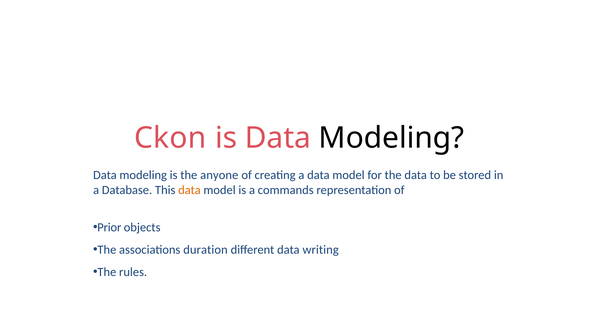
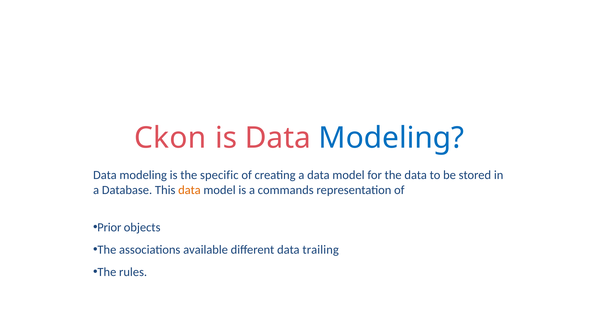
Modeling colour: black -> blue (391, 138)
anyone: anyone -> specific (219, 175)
duration: duration -> available (206, 250)
writing: writing -> trailing (321, 250)
